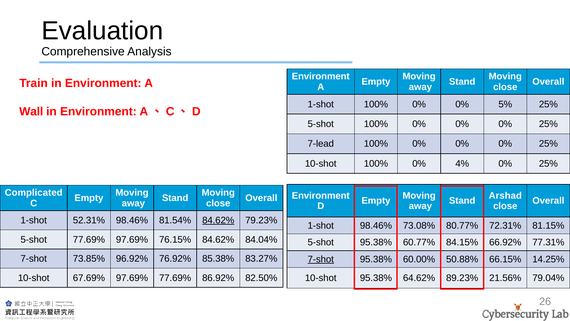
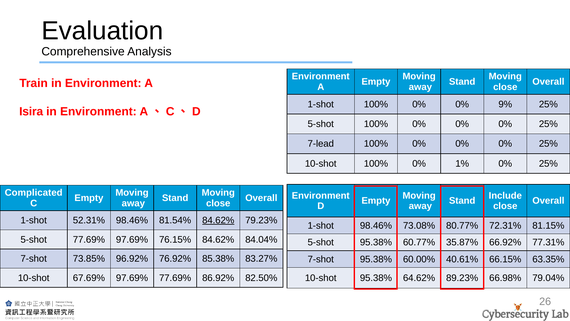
5%: 5% -> 9% (505, 104)
Wall: Wall -> Isira (31, 112)
4%: 4% -> 1% (462, 163)
Arshad: Arshad -> Include (505, 195)
84.15%: 84.15% -> 35.87% (462, 242)
7-shot underline: present -> none (321, 259)
50.88%: 50.88% -> 40.61% (462, 259)
14.25%: 14.25% -> 63.35% (548, 259)
21.56%: 21.56% -> 66.98% (505, 278)
